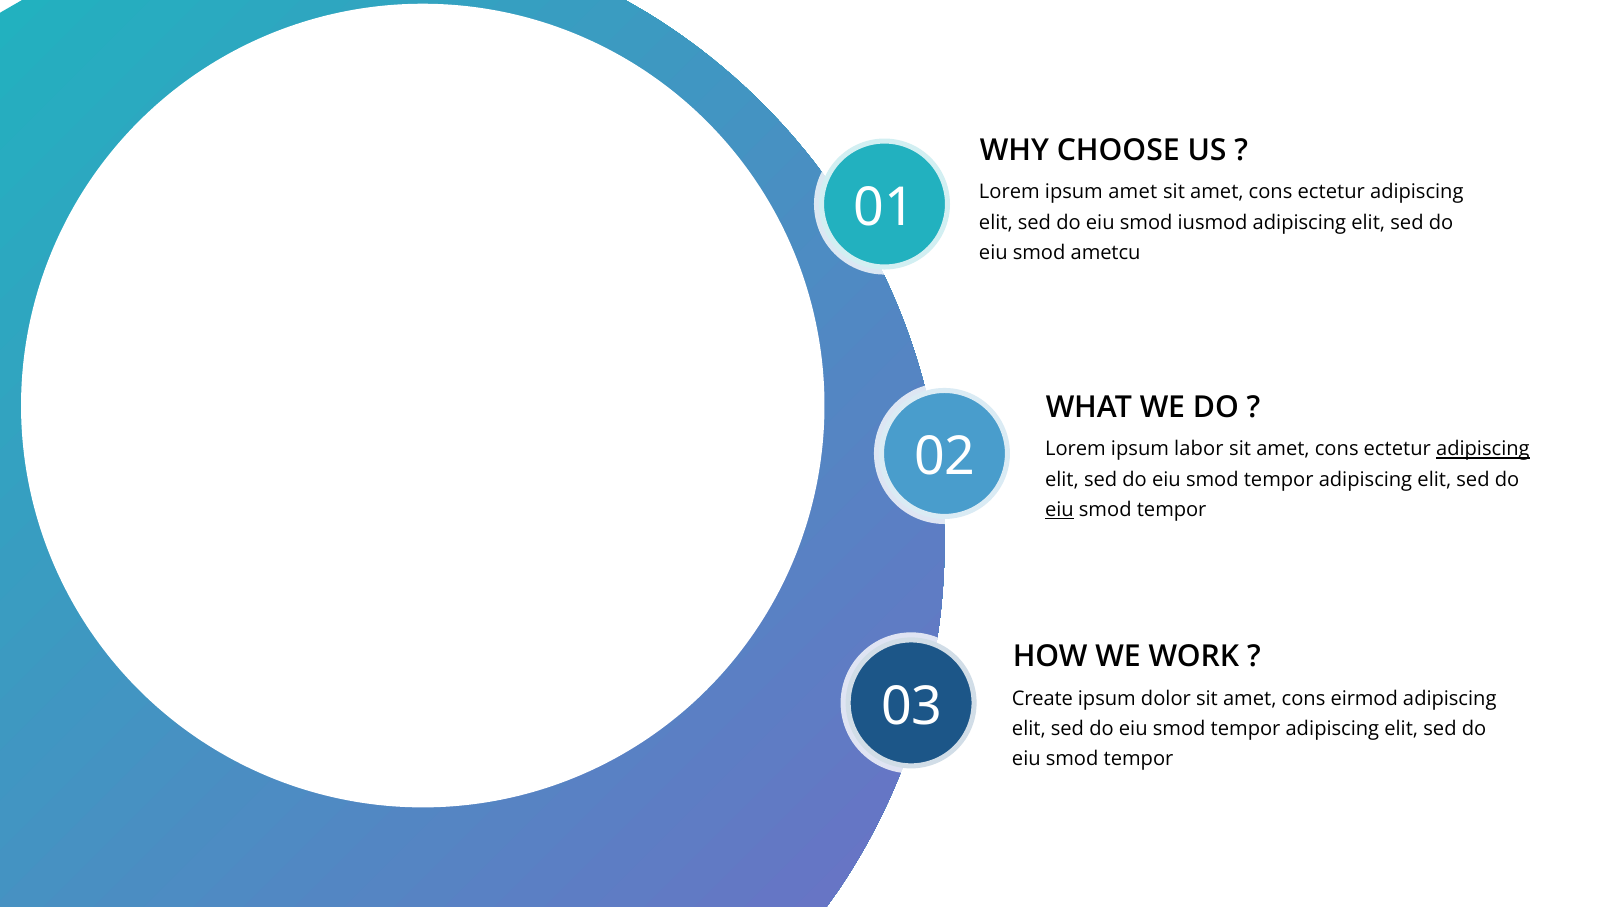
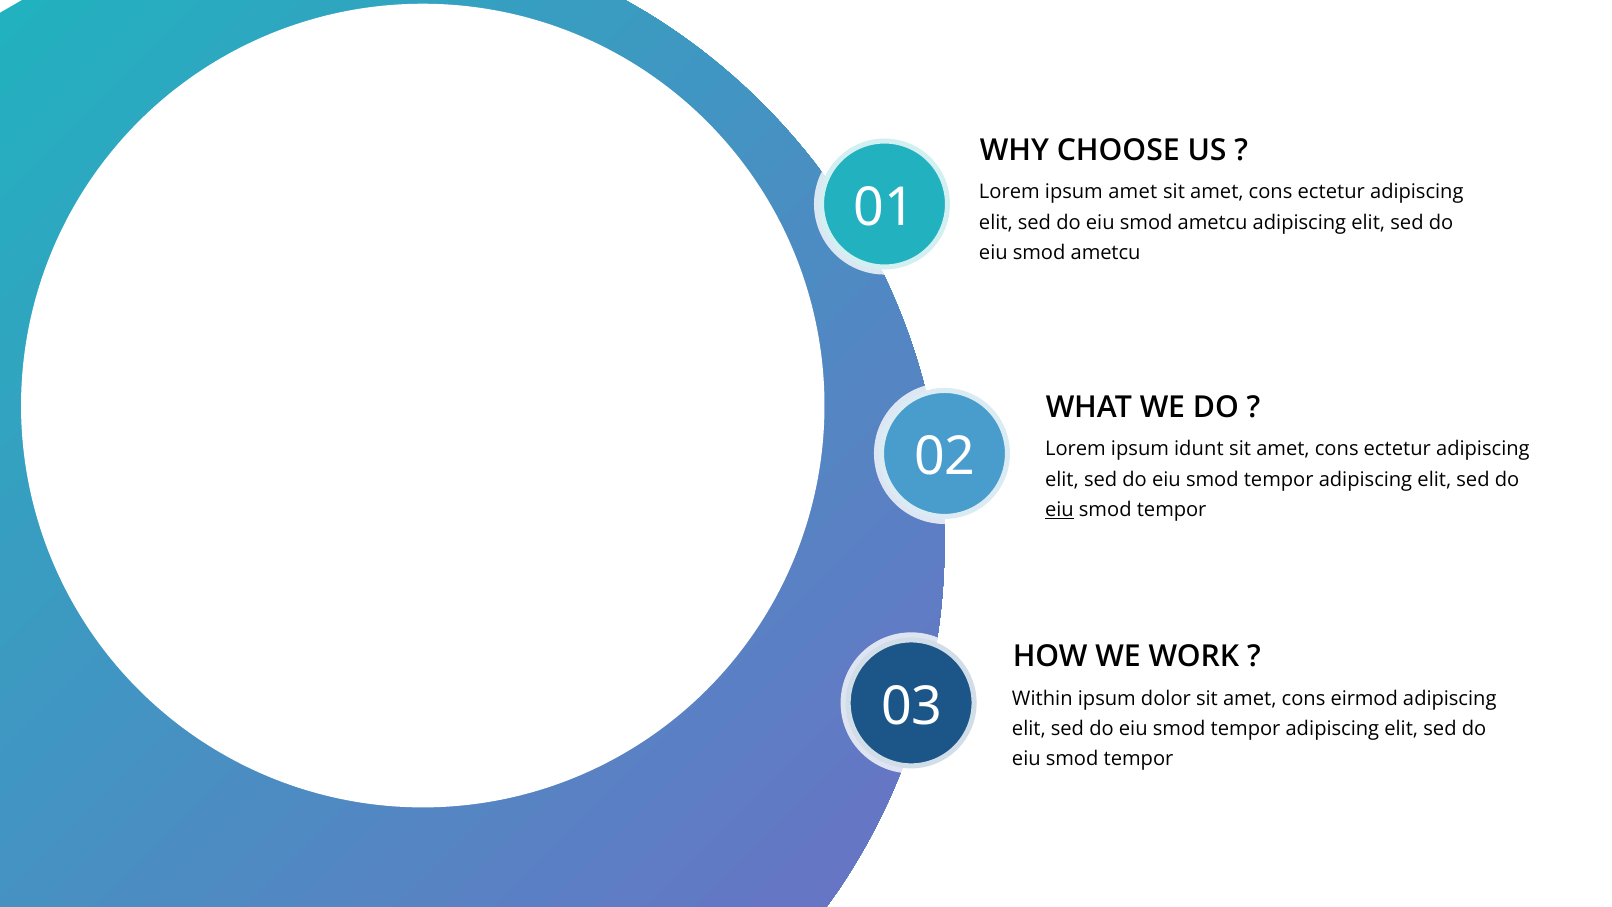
iusmod: iusmod -> ametcu (1213, 222)
labor: labor -> idunt (1199, 449)
adipiscing underline: present -> none (1483, 449)
Create: Create -> Within (1042, 699)
